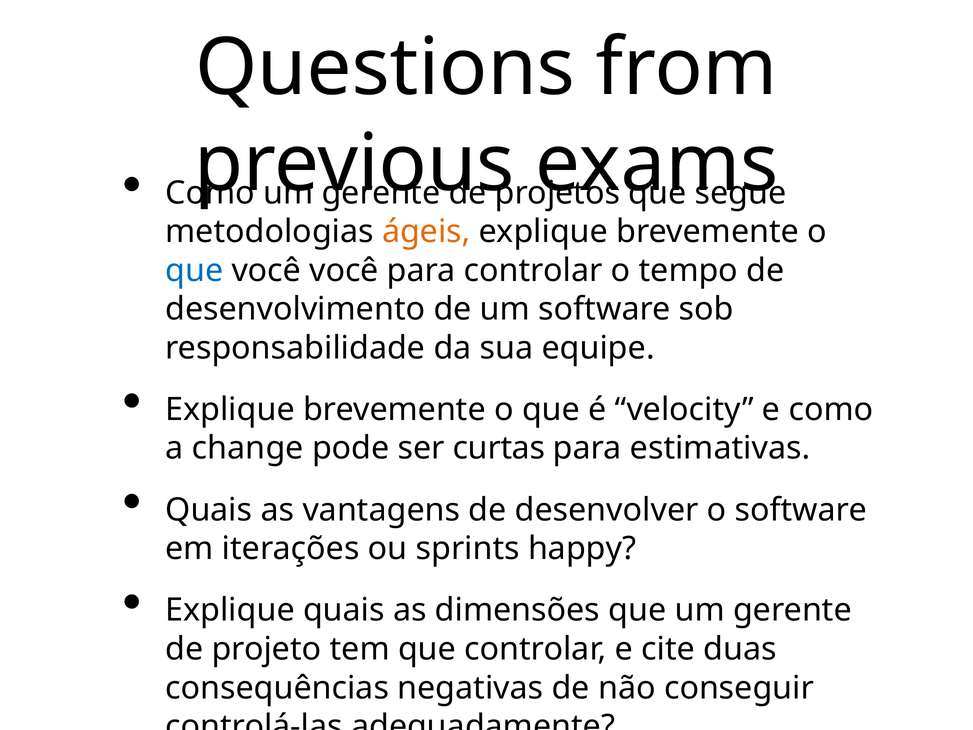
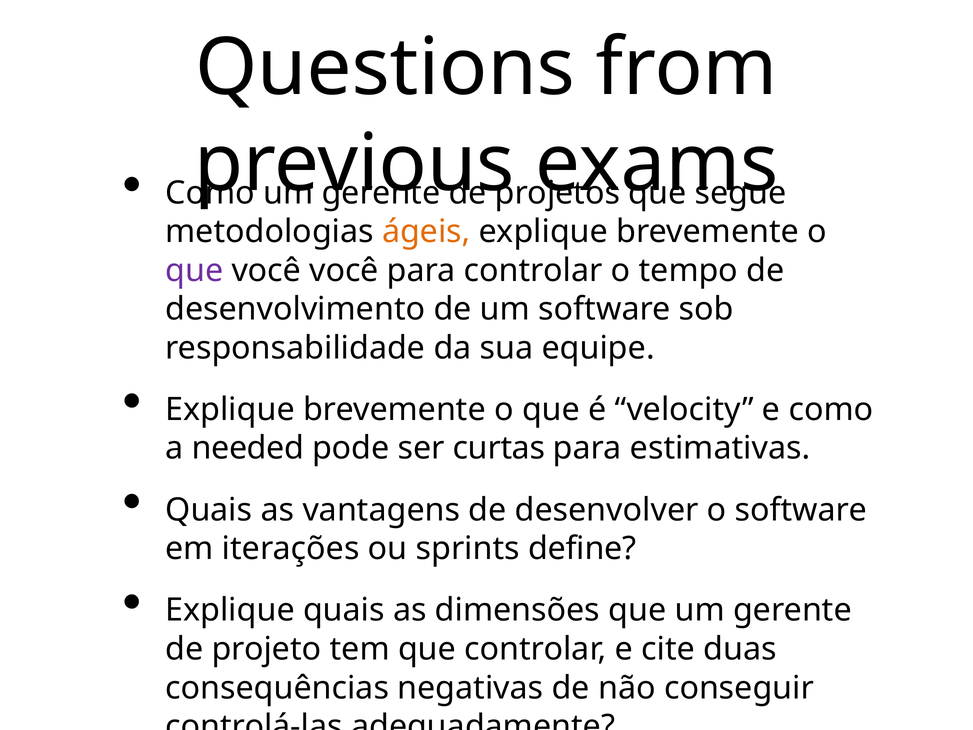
que colour: blue -> purple (194, 270)
change: change -> needed (248, 448)
happy: happy -> define (582, 549)
